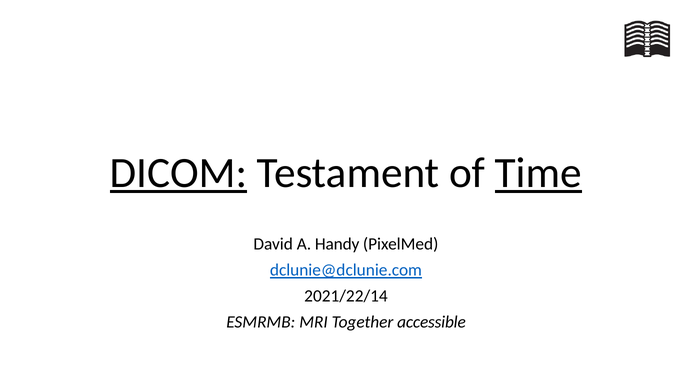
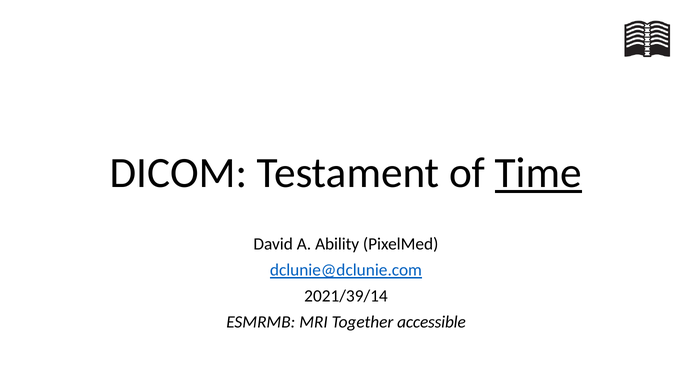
DICOM underline: present -> none (178, 173)
Handy: Handy -> Ability (337, 244)
2021/22/14: 2021/22/14 -> 2021/39/14 (346, 296)
